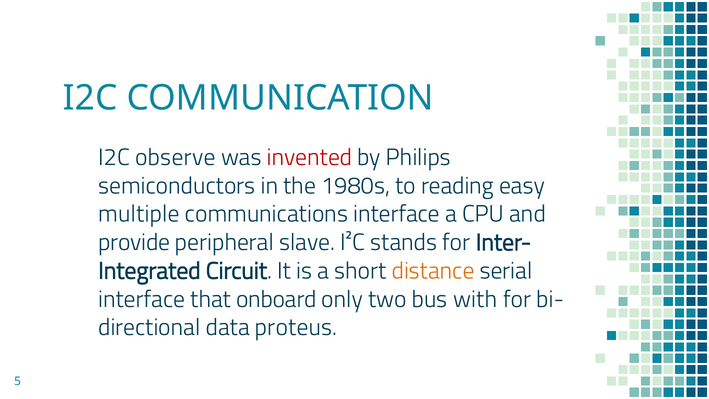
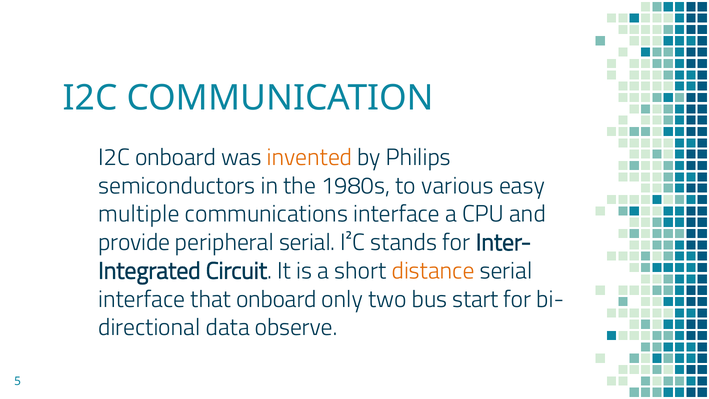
I2C observe: observe -> onboard (176, 157)
invented colour: red -> orange (310, 157)
reading: reading -> various (457, 186)
peripheral slave: slave -> serial (307, 242)
with: with -> start (476, 299)
proteus: proteus -> observe (296, 327)
